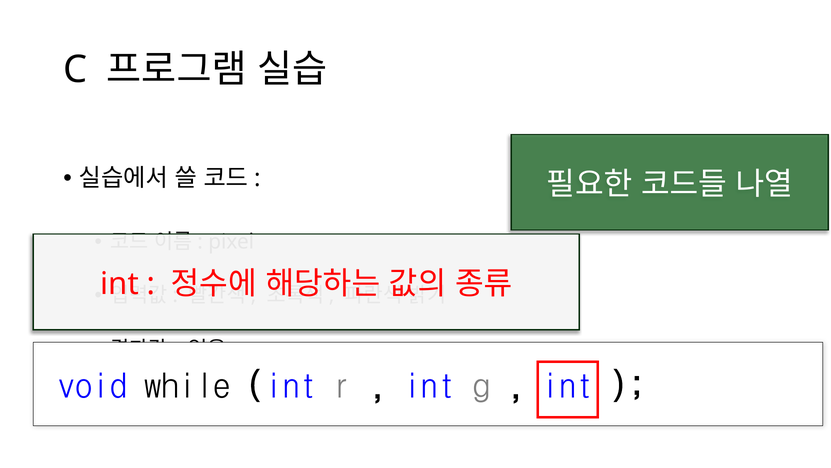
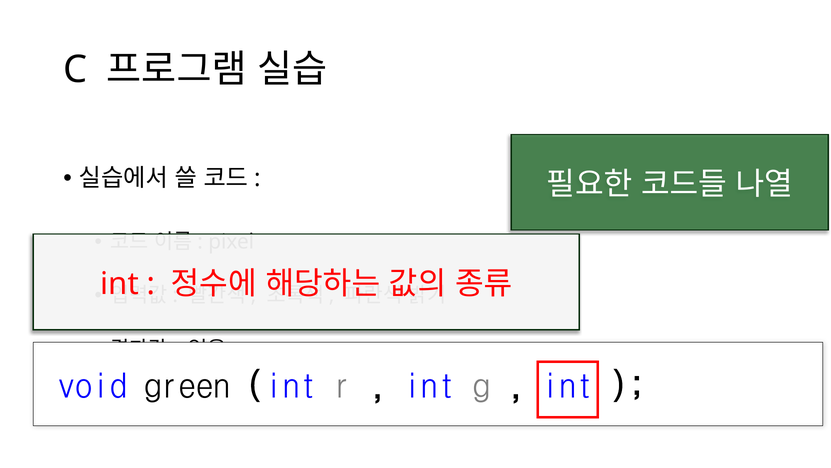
while: while -> green (187, 386)
